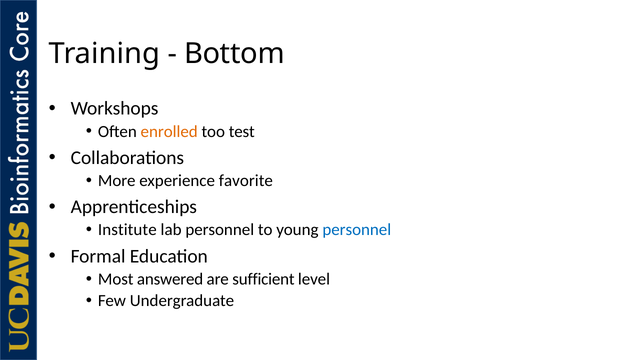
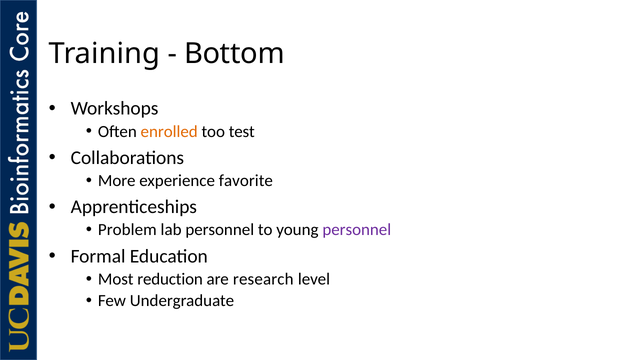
Institute: Institute -> Problem (127, 230)
personnel colour: blue -> purple (357, 230)
answered: answered -> reduction (170, 280)
sufficient: sufficient -> research (263, 280)
